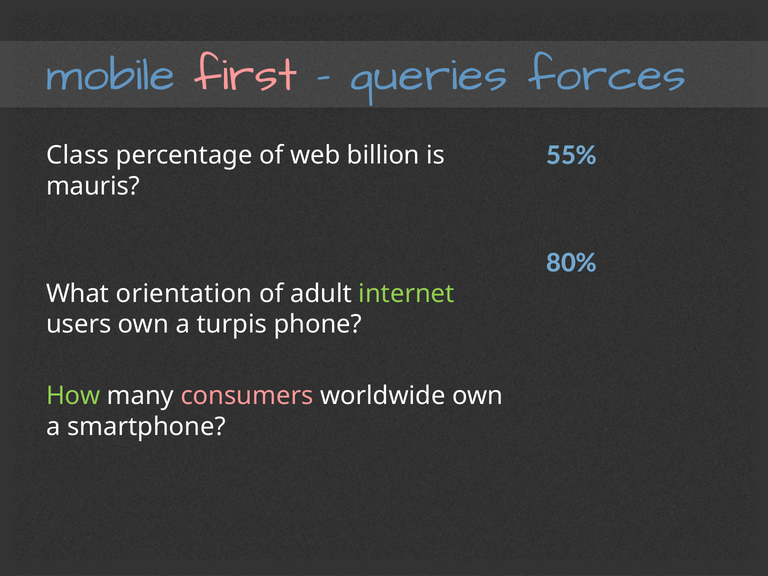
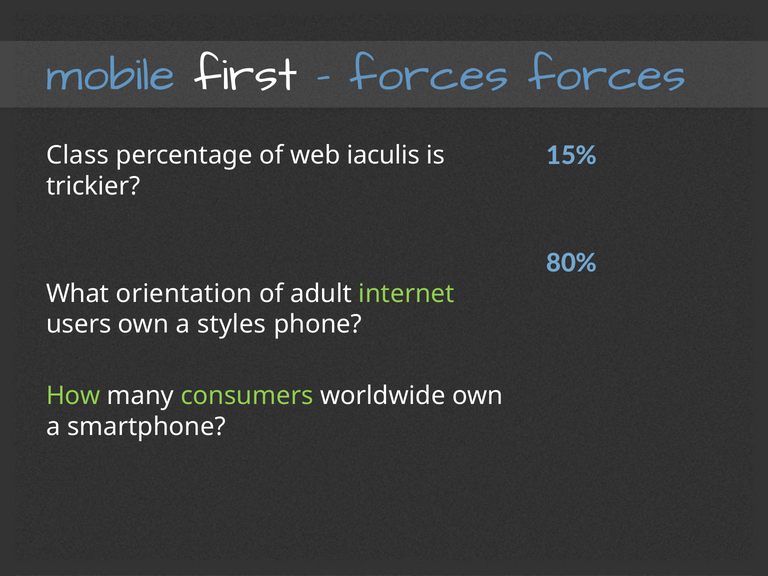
first colour: pink -> white (246, 74)
queries: queries -> forces (429, 74)
55%: 55% -> 15% (572, 156)
billion: billion -> iaculis (383, 155)
mauris: mauris -> trickier (93, 186)
turpis: turpis -> styles (232, 324)
consumers colour: pink -> light green (247, 396)
